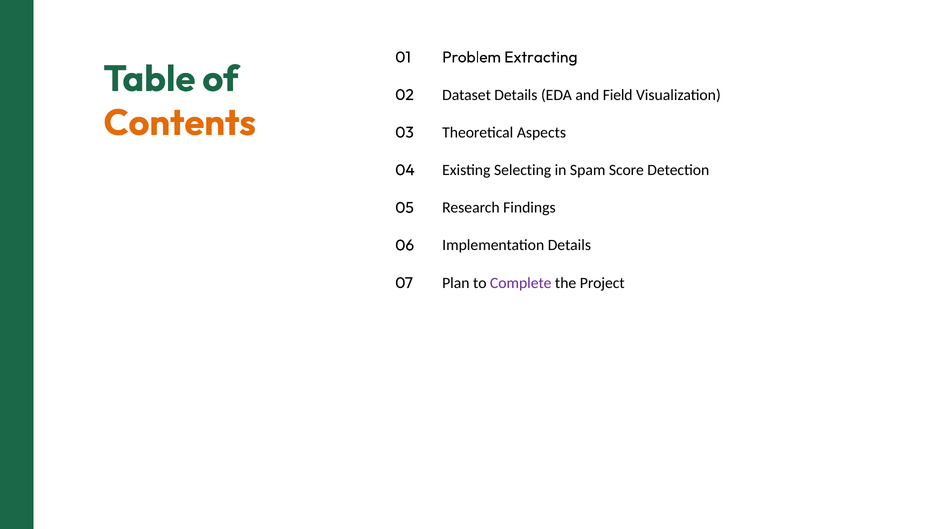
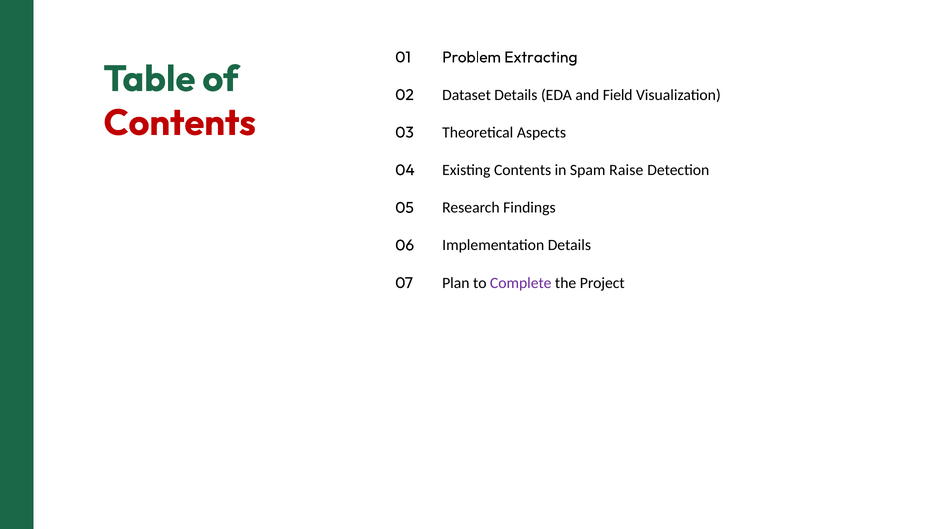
Contents colour: orange -> red (180, 123)
Existing Selecting: Selecting -> Contents (523, 170)
Score: Score -> Raise (626, 170)
